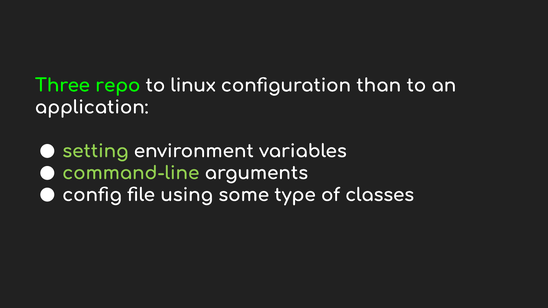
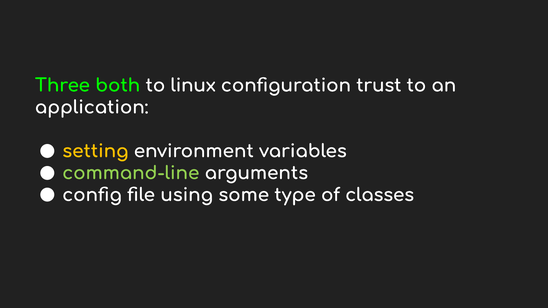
repo: repo -> both (118, 86)
than: than -> trust (379, 86)
setting colour: light green -> yellow (95, 151)
